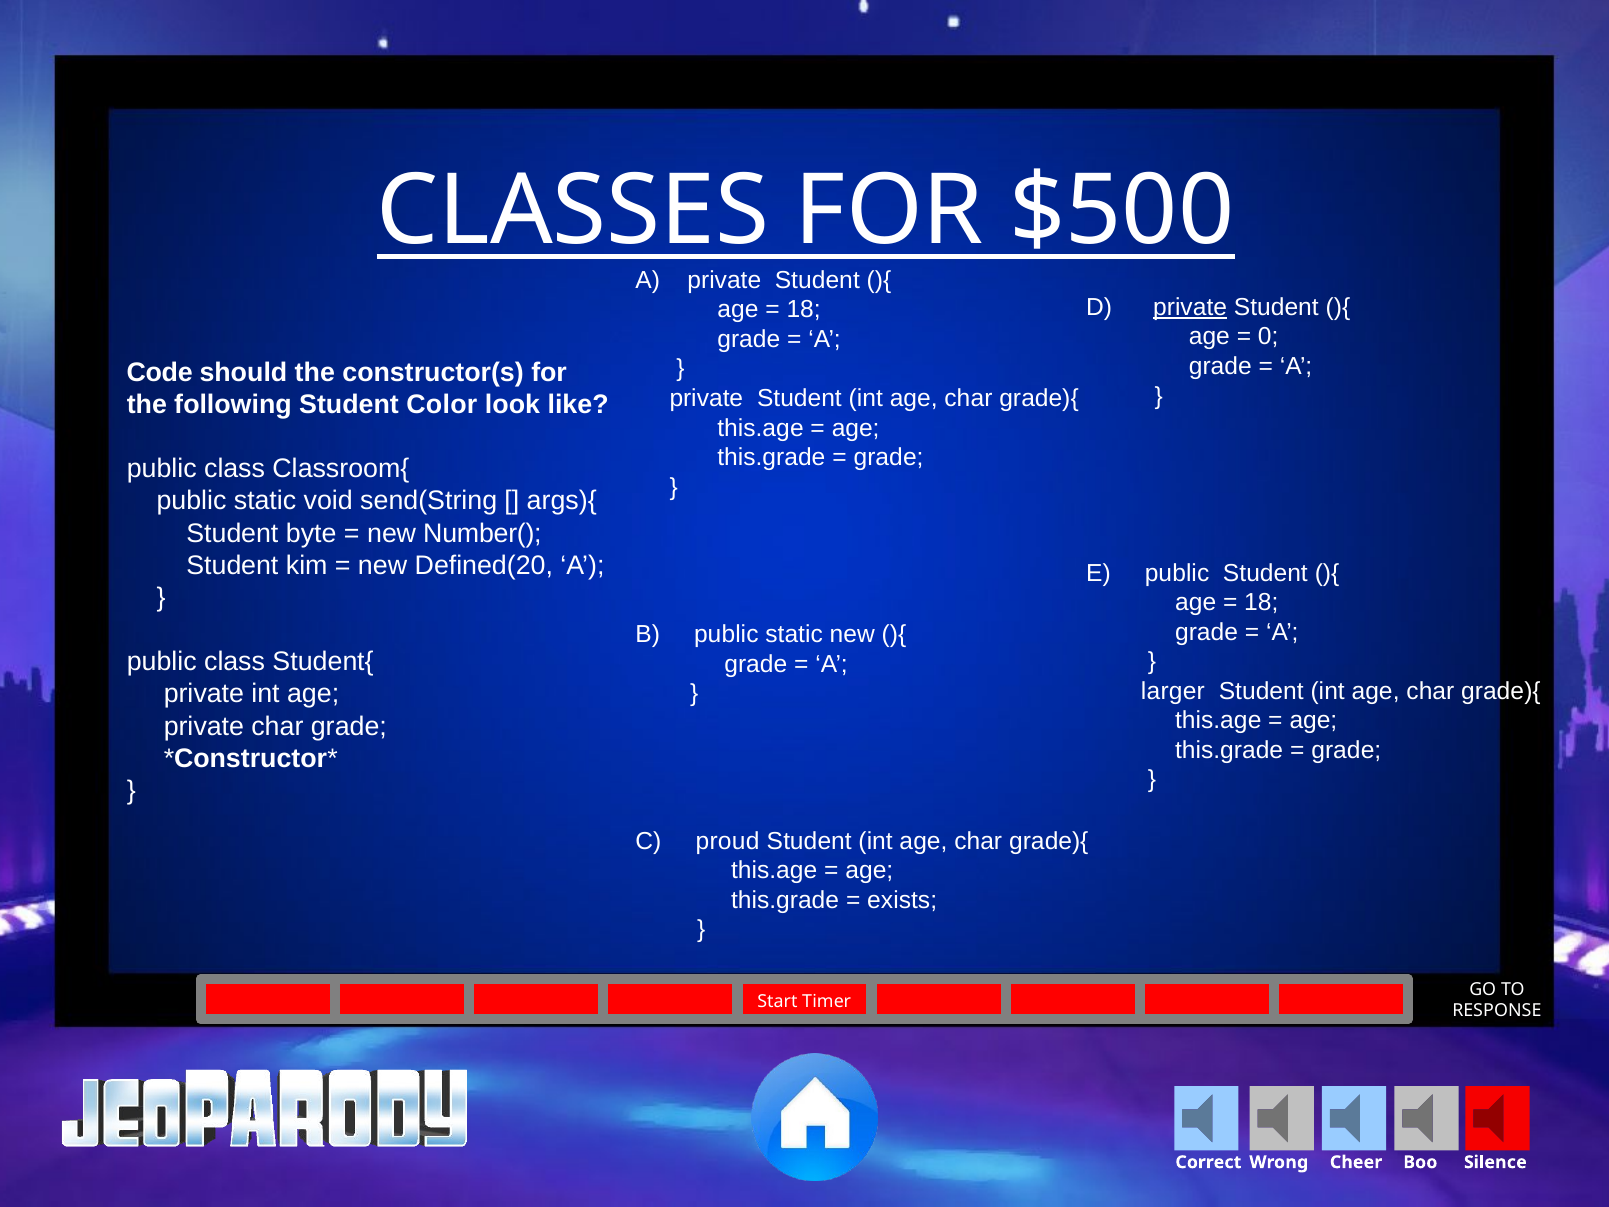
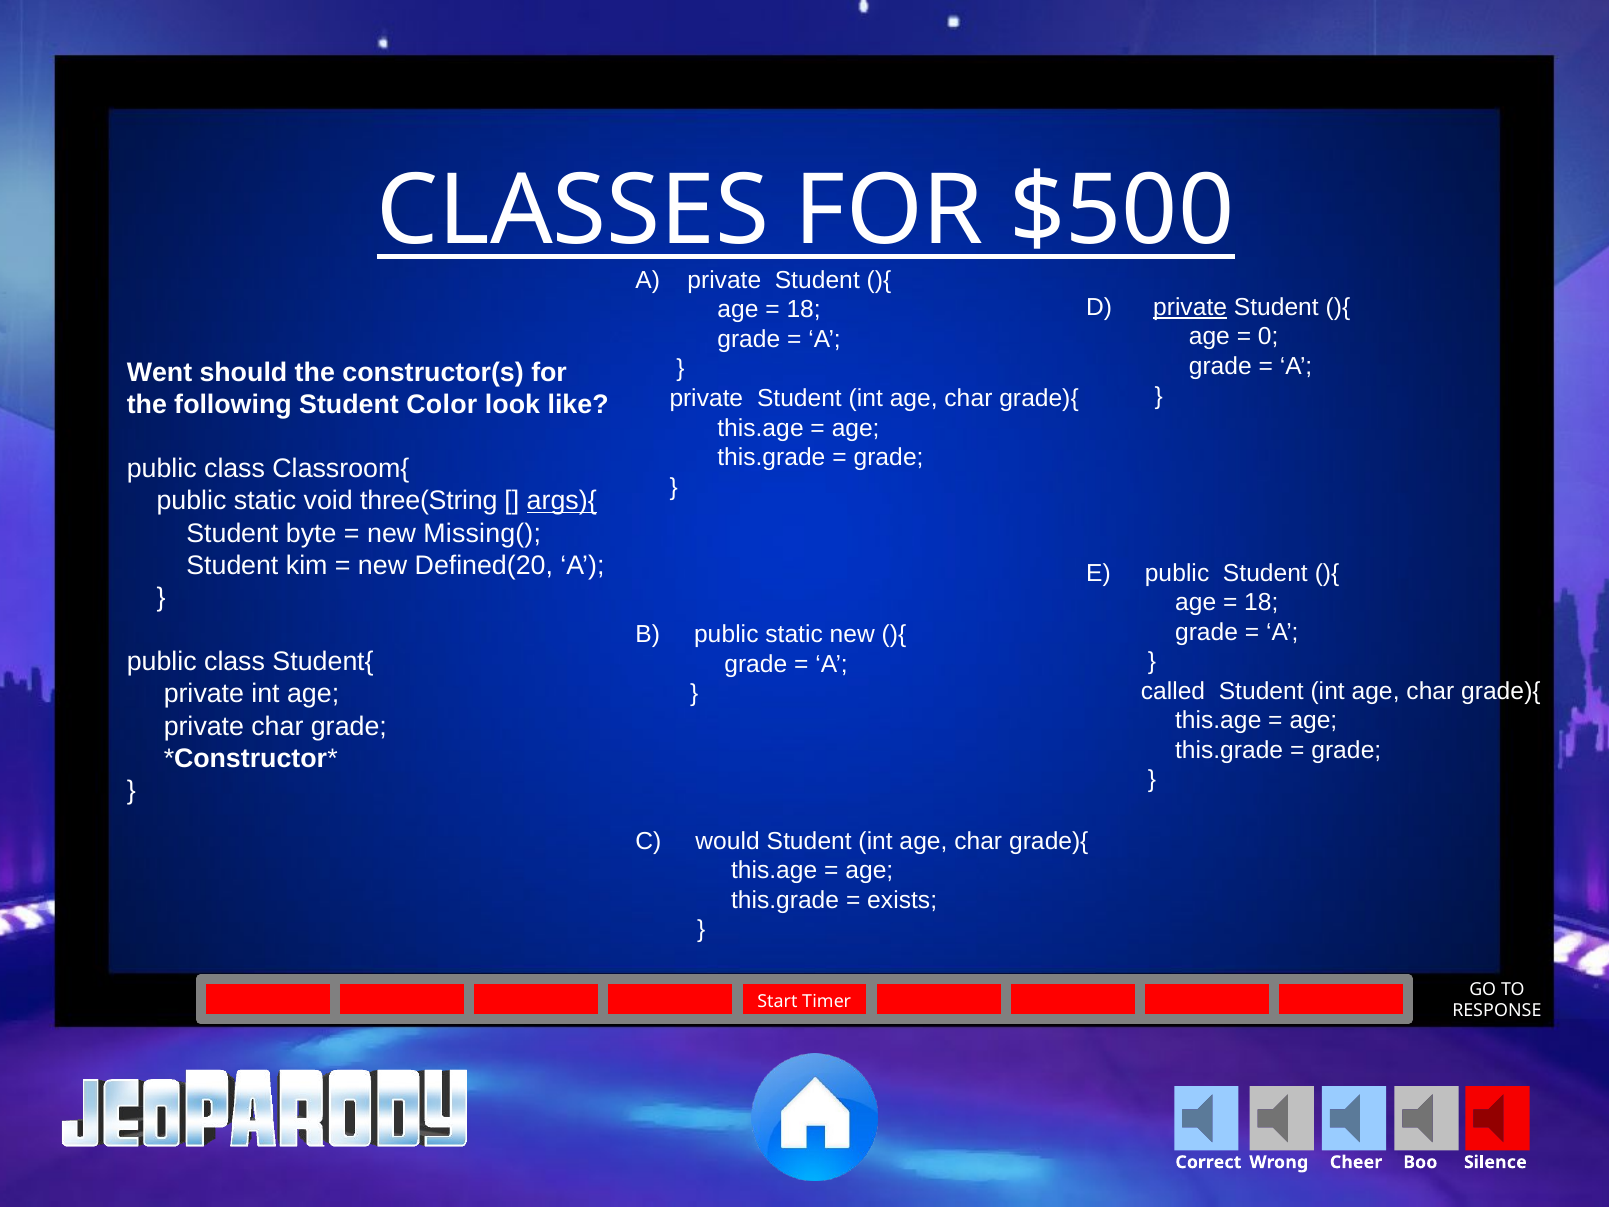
Code: Code -> Went (160, 372)
send(String: send(String -> three(String (429, 501)
args){ underline: none -> present (562, 501)
Number(: Number( -> Missing( (482, 533)
larger: larger -> called (1173, 691)
proud: proud -> would (728, 841)
